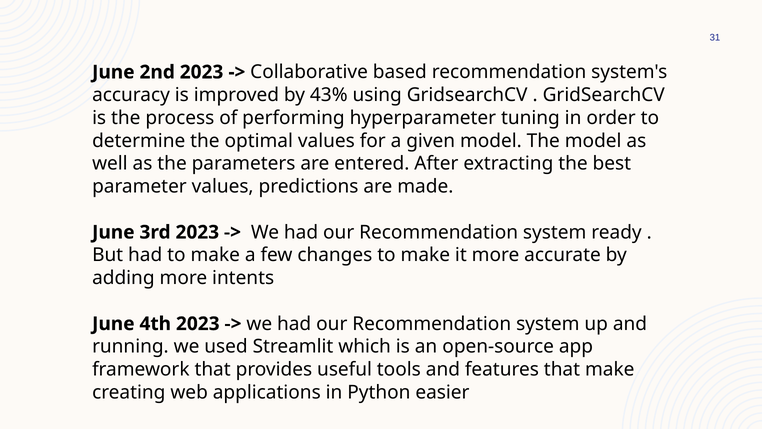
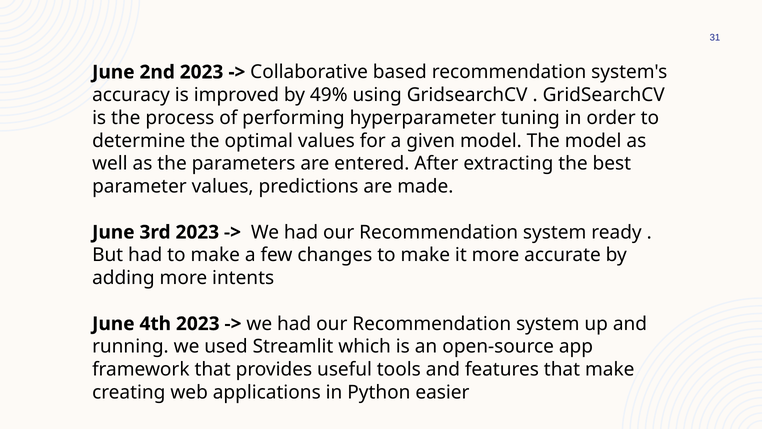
43%: 43% -> 49% (329, 95)
